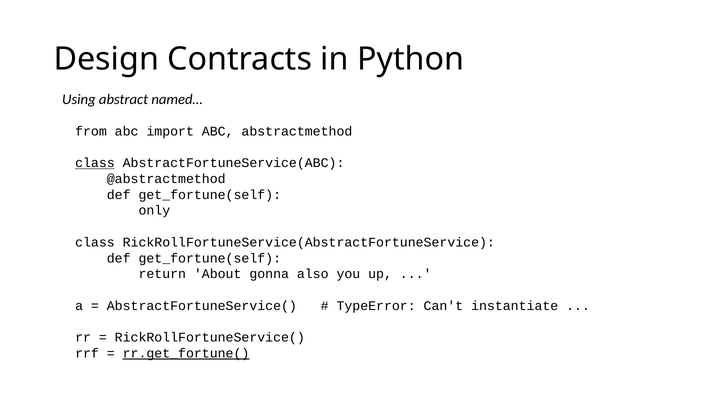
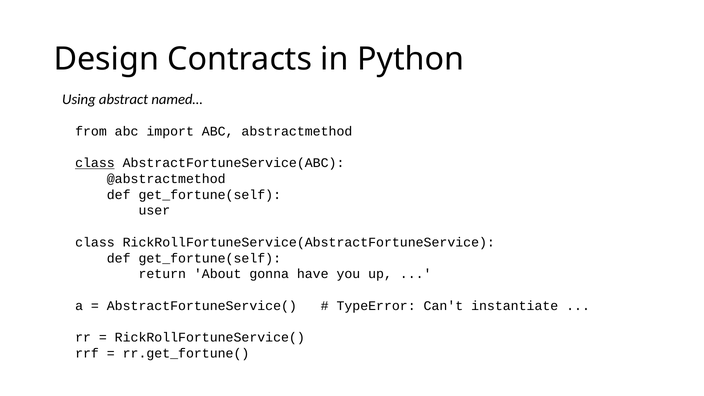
only: only -> user (154, 211)
also: also -> have (313, 274)
rr.get_fortune( underline: present -> none (186, 353)
